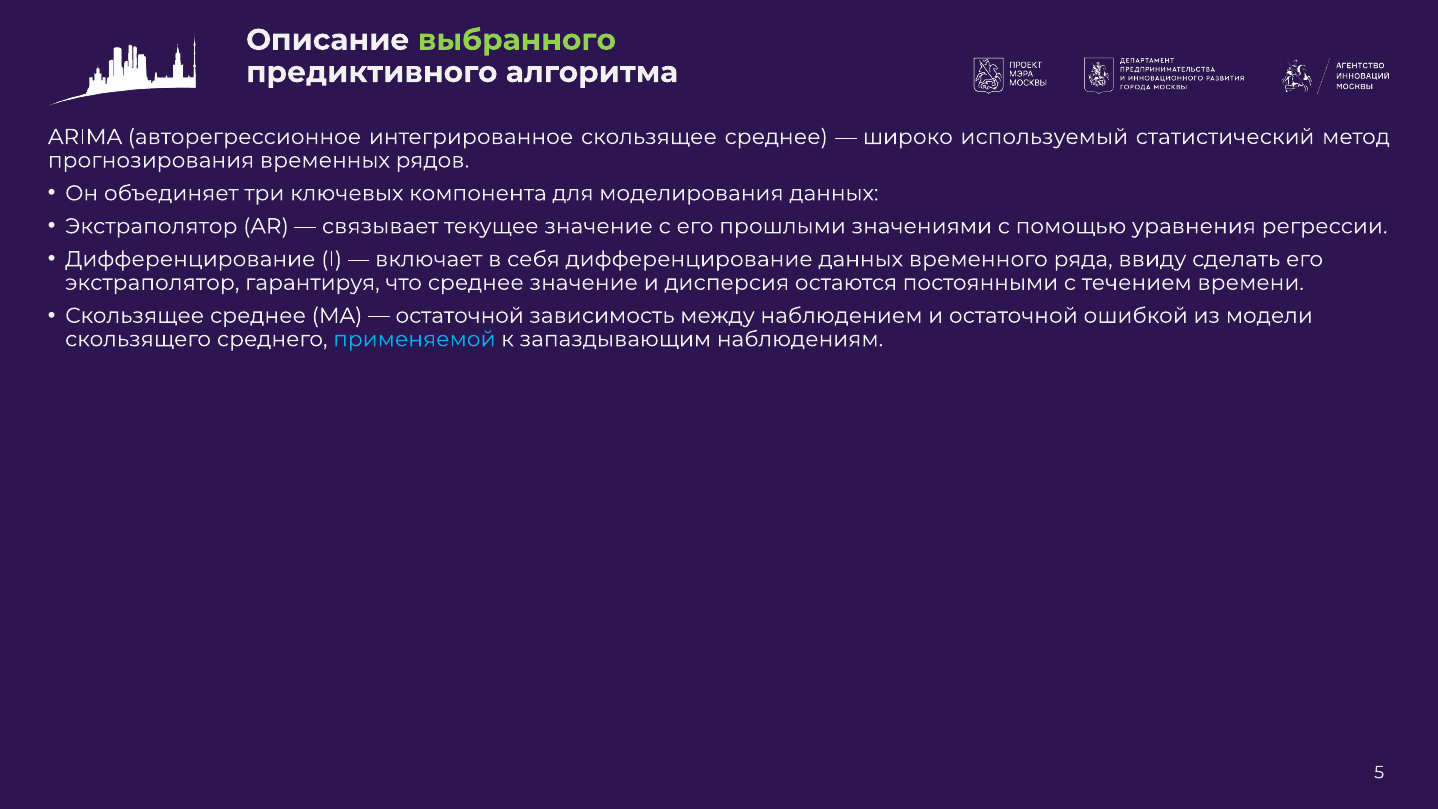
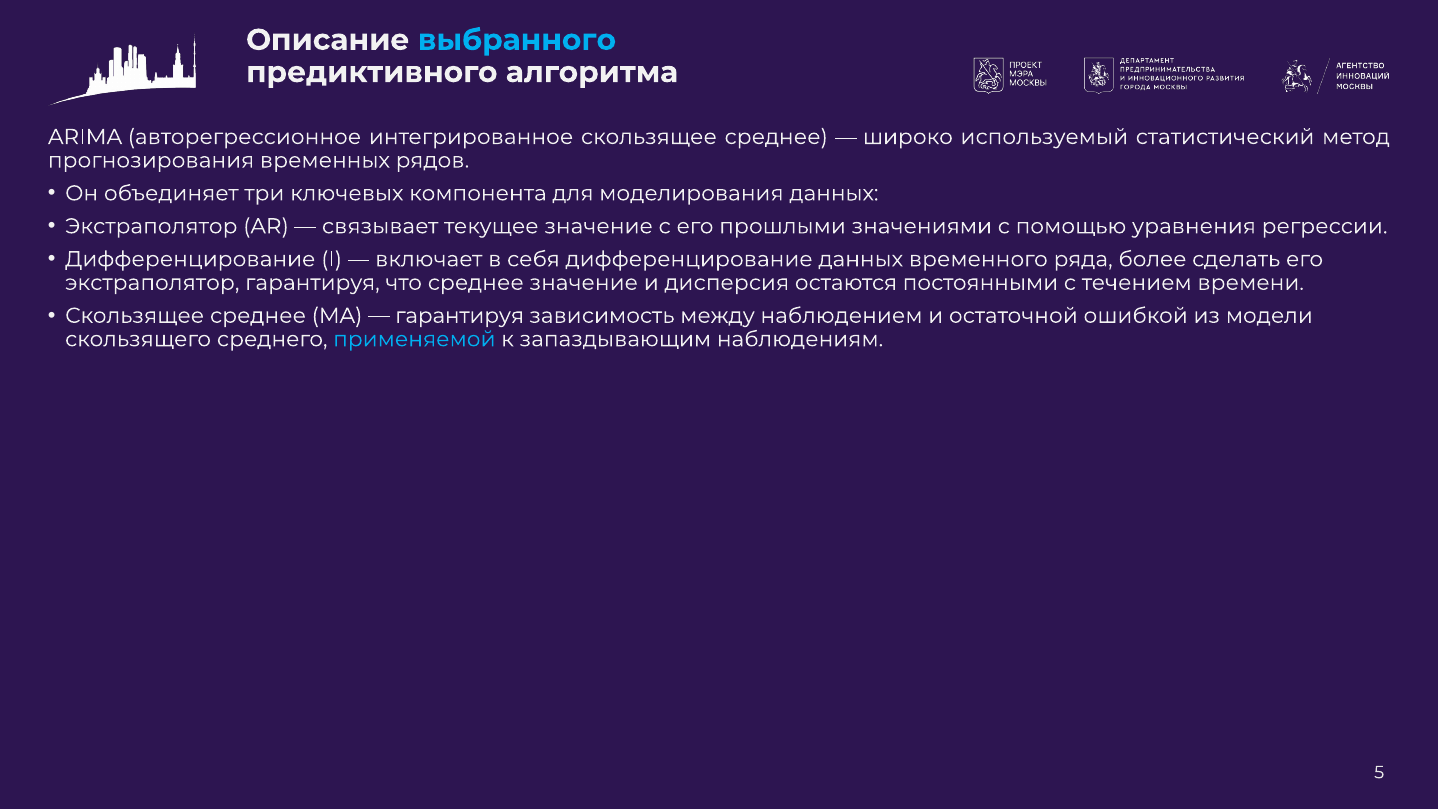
выбранного colour: light green -> light blue (517, 40)
ввиду: ввиду -> более (1153, 259)
остаточной: остаточной -> гарантируя (460, 316)
